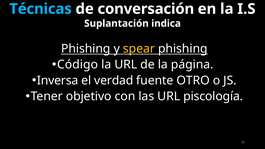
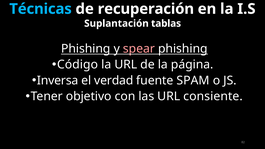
conversación: conversación -> recuperación (146, 9)
indica: indica -> tablas (166, 23)
spear colour: yellow -> pink (139, 49)
OTRO: OTRO -> SPAM (193, 80)
piscología: piscología -> consiente (213, 96)
